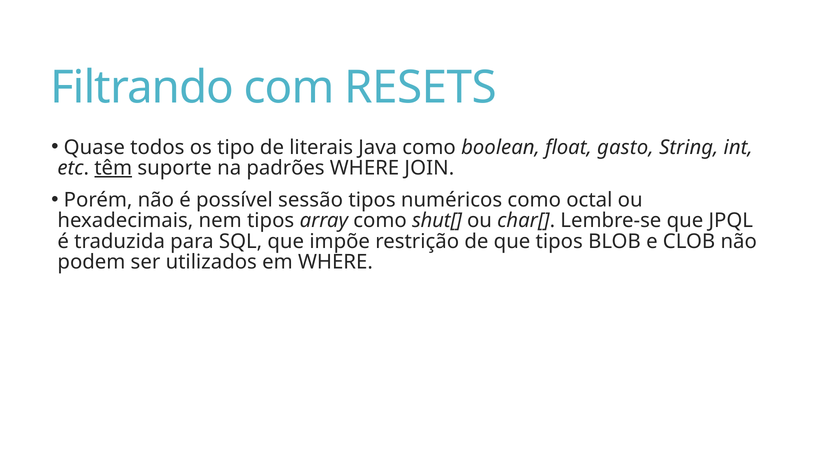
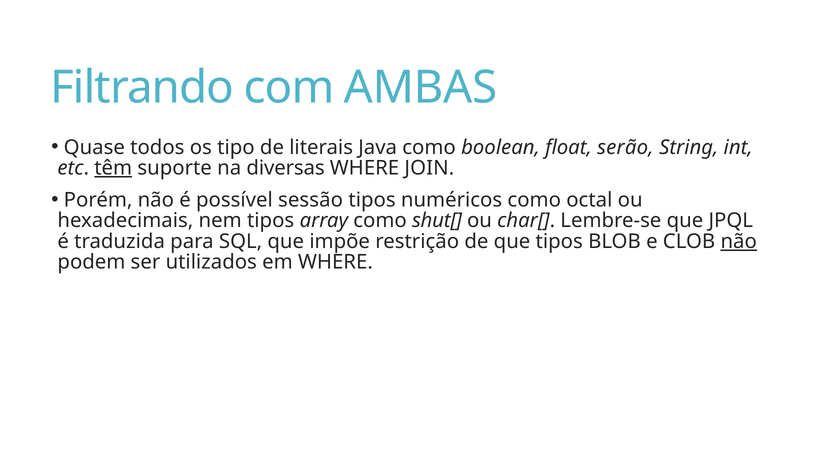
RESETS: RESETS -> AMBAS (421, 88)
gasto: gasto -> serão (625, 147)
padrões: padrões -> diversas (286, 168)
não underline: none -> present (739, 242)
